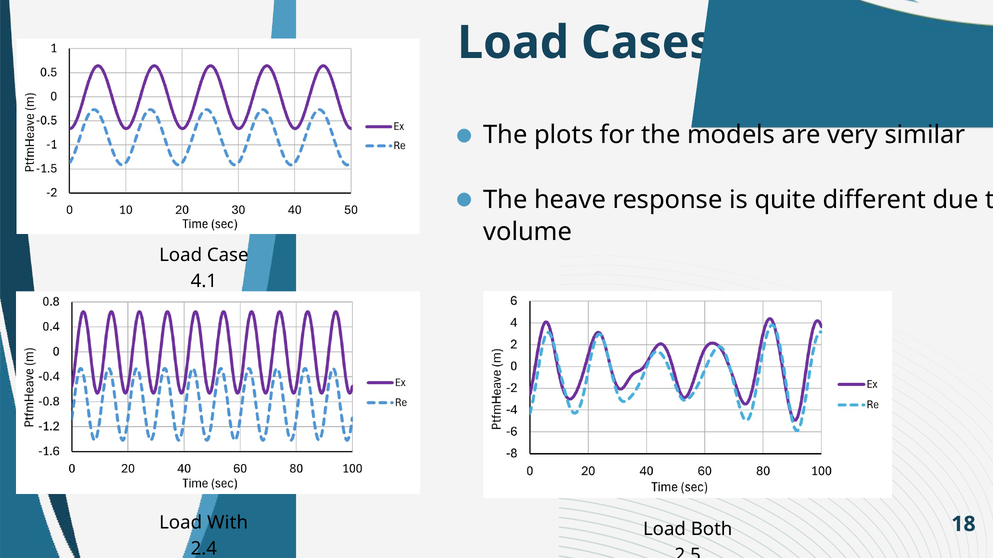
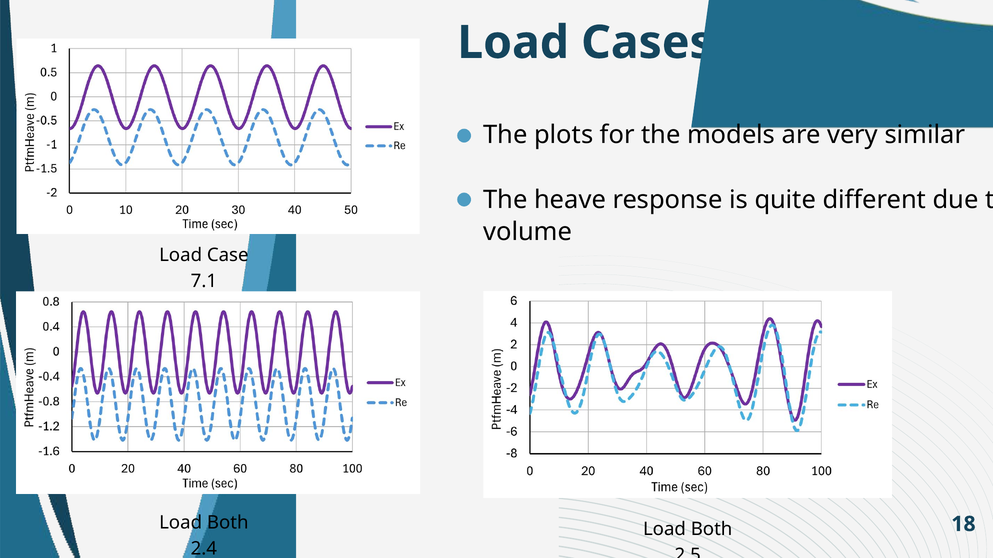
4.1: 4.1 -> 7.1 (204, 281)
With: With -> Both (228, 523)
